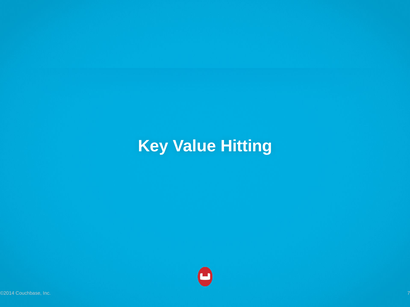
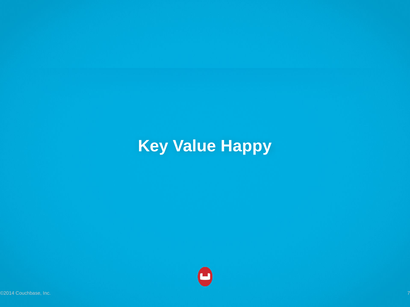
Hitting: Hitting -> Happy (246, 146)
